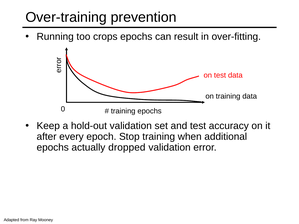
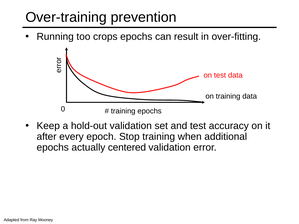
dropped: dropped -> centered (127, 147)
